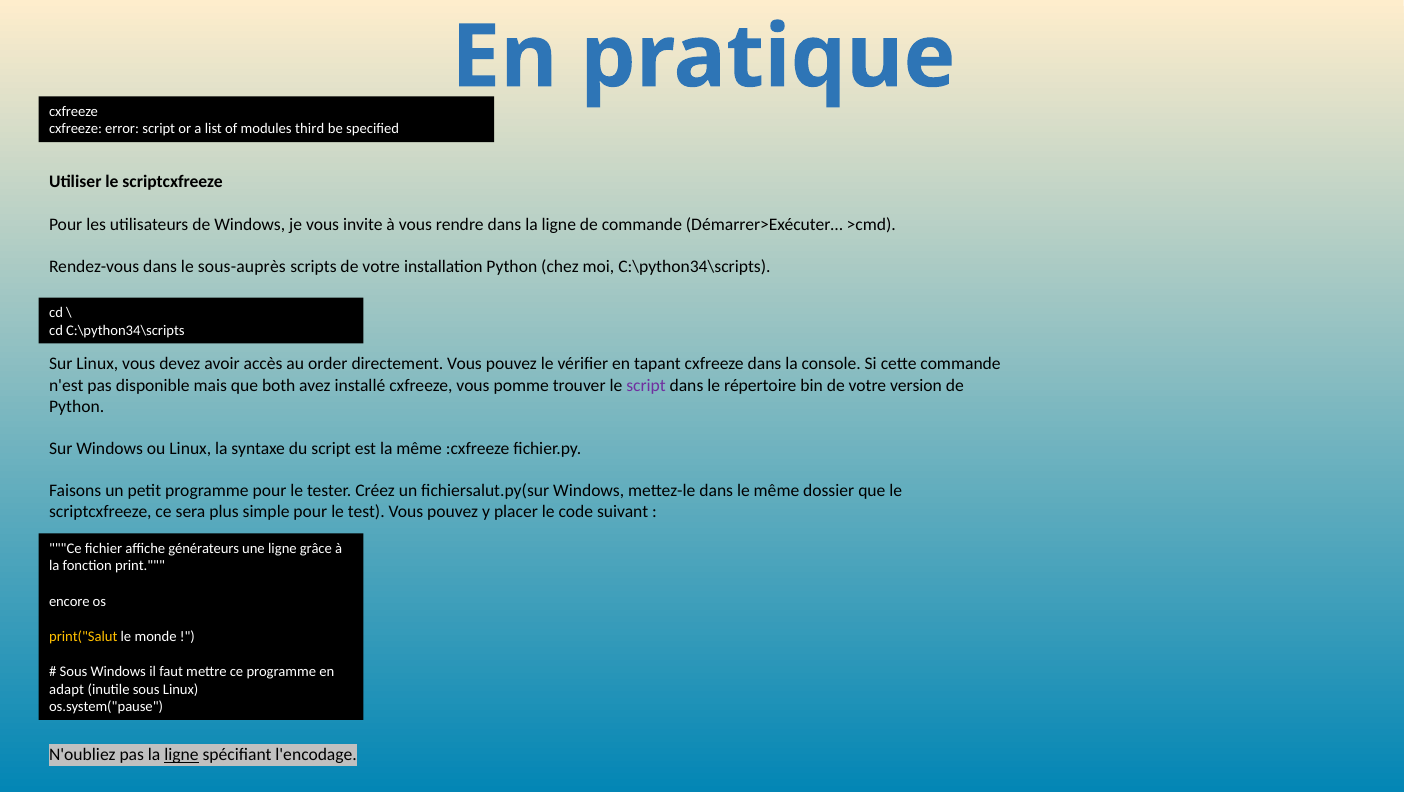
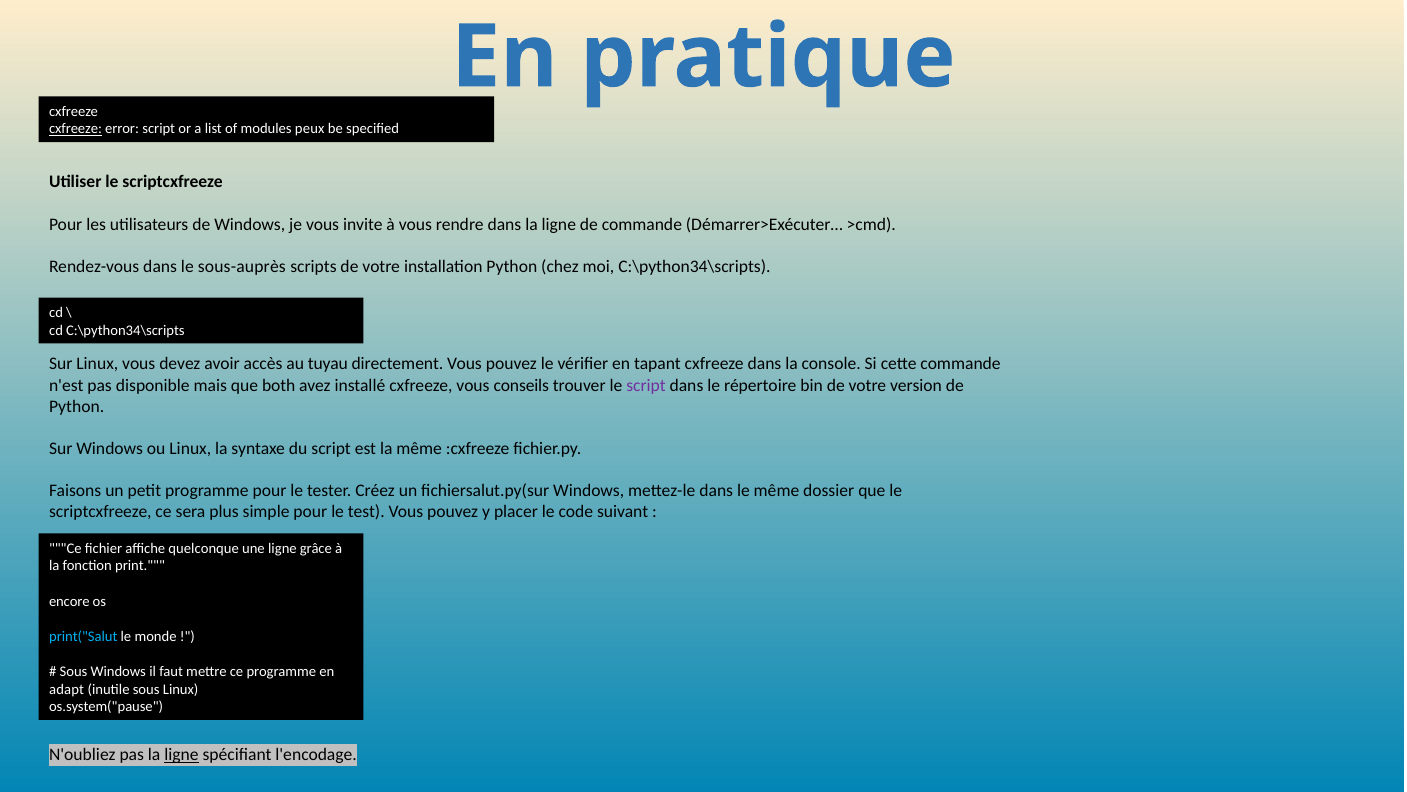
cxfreeze underline: none -> present (76, 129)
third: third -> peux (310, 129)
order: order -> tuyau (328, 364)
pomme: pomme -> conseils (521, 385)
générateurs: générateurs -> quelconque (204, 548)
print("Salut colour: yellow -> light blue (83, 636)
